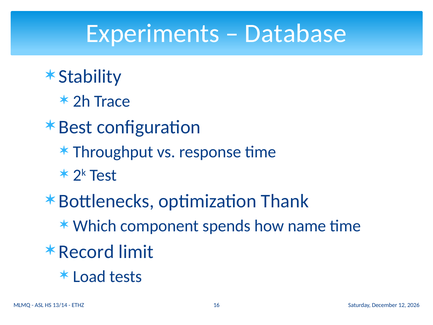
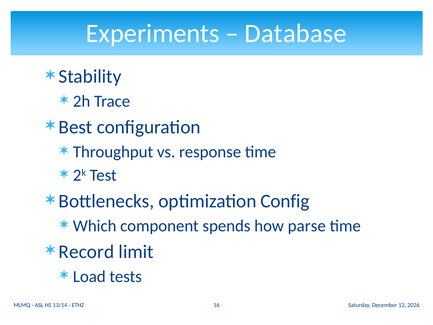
Thank: Thank -> Config (285, 201)
name: name -> parse (307, 226)
